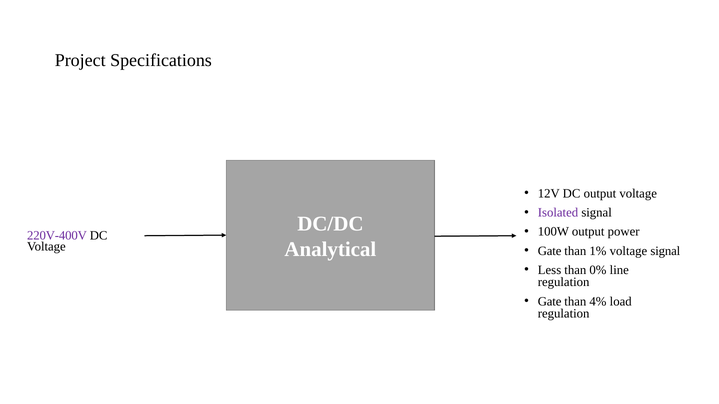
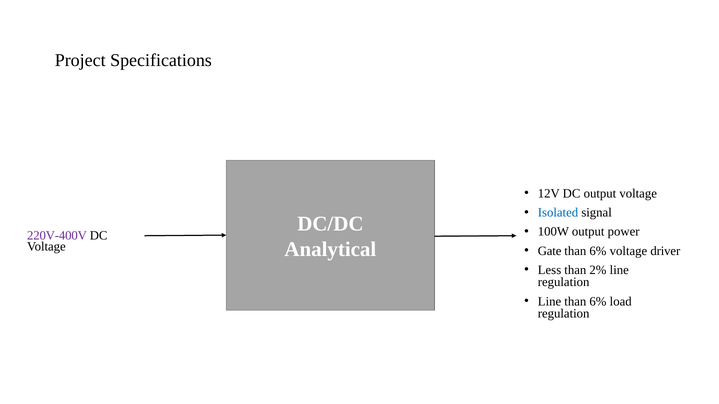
Isolated colour: purple -> blue (558, 213)
1%: 1% -> 6% (598, 251)
voltage signal: signal -> driver (665, 251)
0%: 0% -> 2% (598, 270)
Gate: Gate -> Line (550, 302)
4%: 4% -> 6% (598, 302)
